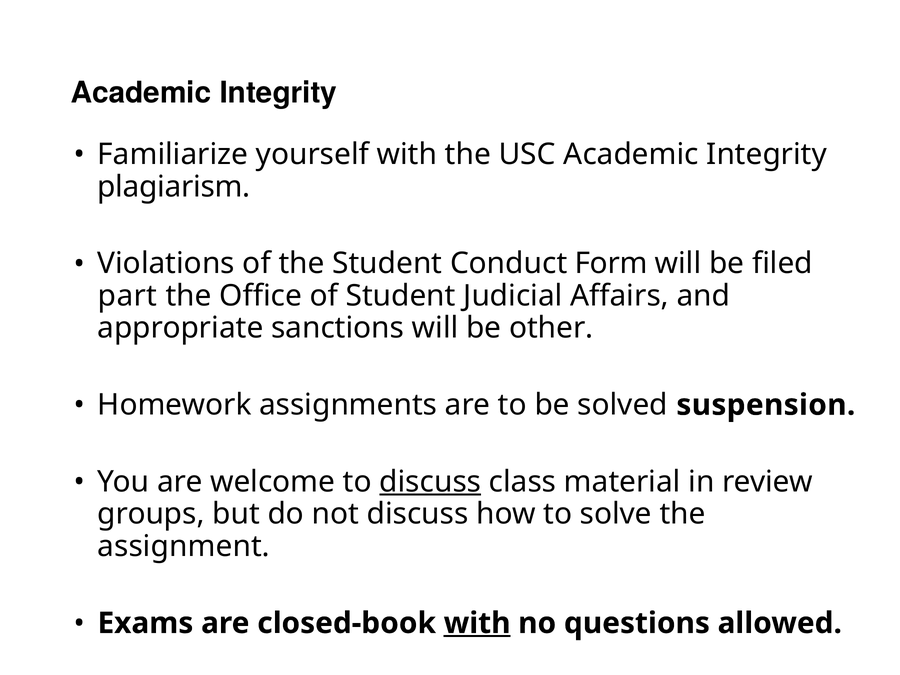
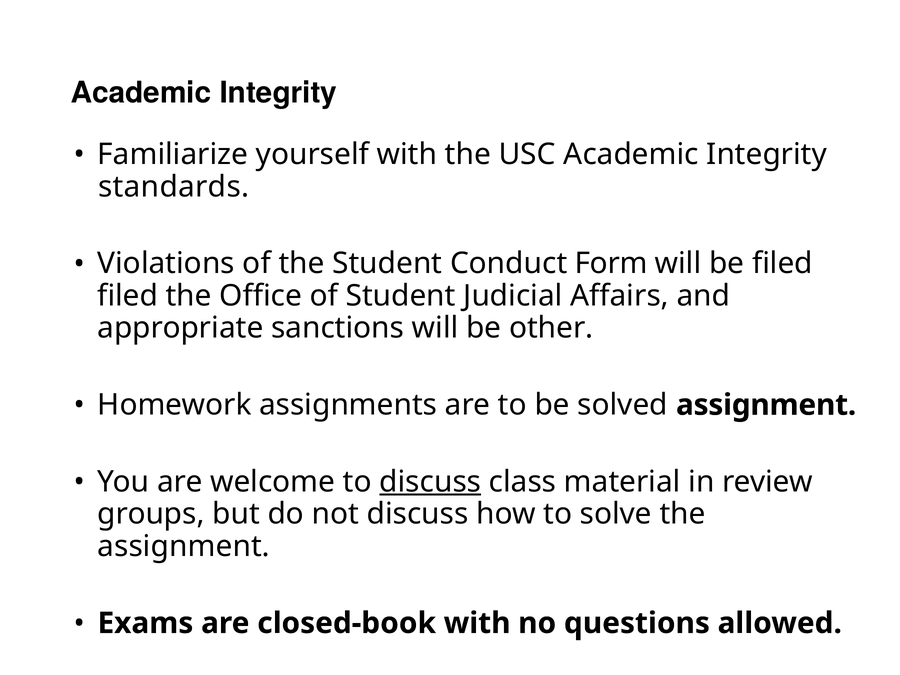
plagiarism: plagiarism -> standards (174, 187)
part: part -> filed (128, 296)
solved suspension: suspension -> assignment (766, 405)
with underline: present -> none (477, 623)
